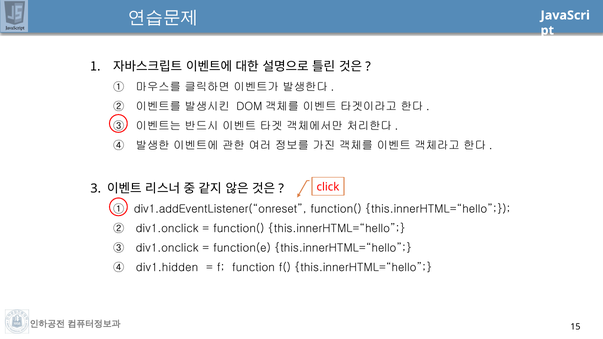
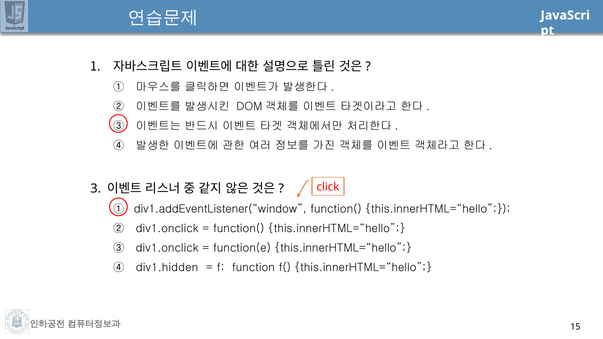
div1.addEventListener(“onreset: div1.addEventListener(“onreset -> div1.addEventListener(“window (220, 209)
